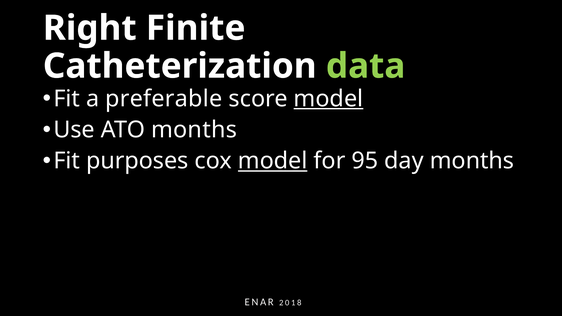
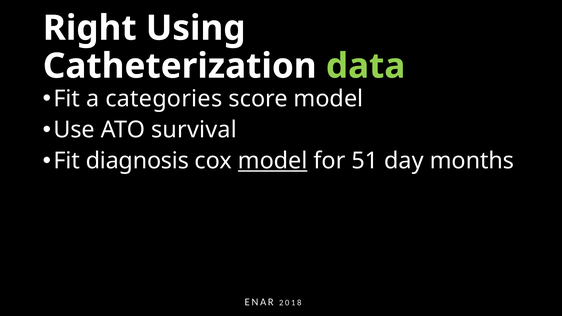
Finite: Finite -> Using (196, 28)
preferable: preferable -> categories (164, 99)
model underline: present -> none (328, 99)
ATO months: months -> survival (194, 130)
purposes: purposes -> diagnosis (137, 161)
95: 95 -> 51 (365, 161)
